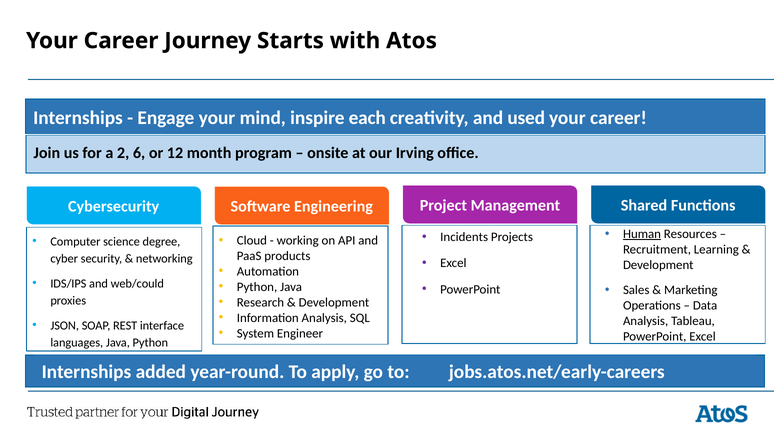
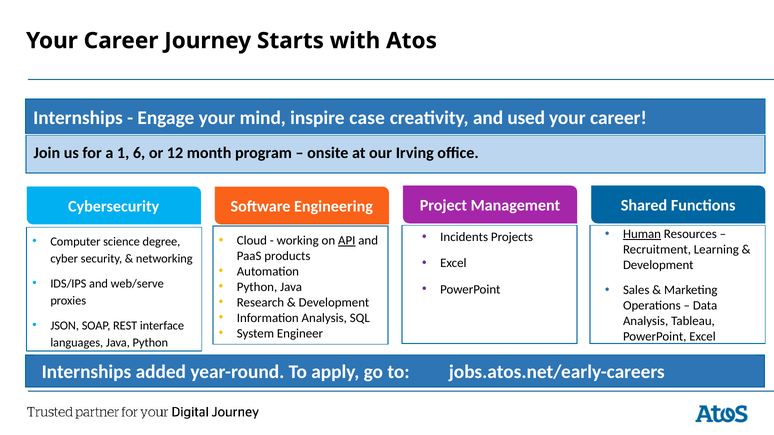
each: each -> case (367, 118)
2: 2 -> 1 (123, 153)
API underline: none -> present (347, 241)
web/could: web/could -> web/serve (137, 284)
